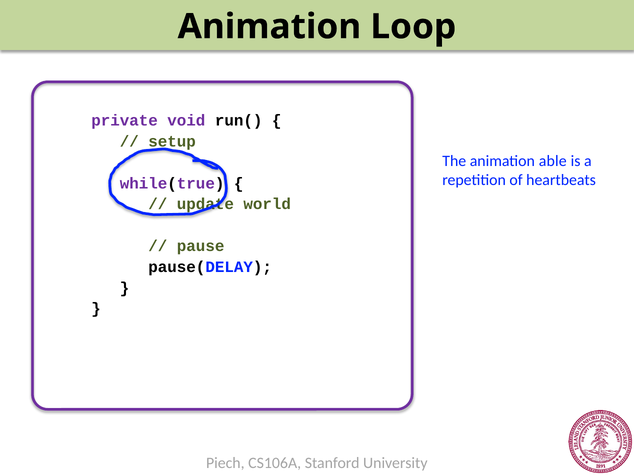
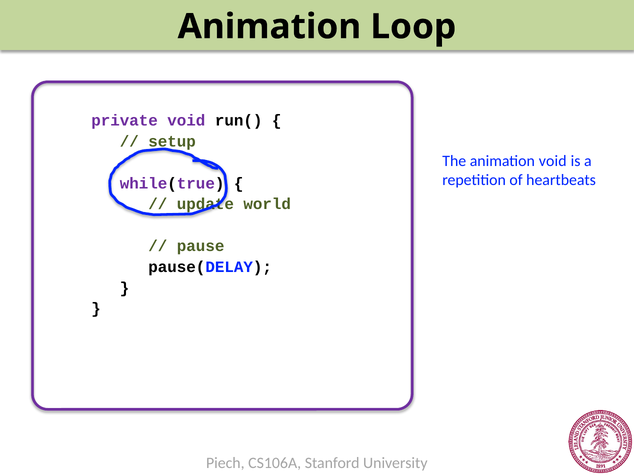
animation able: able -> void (553, 161)
